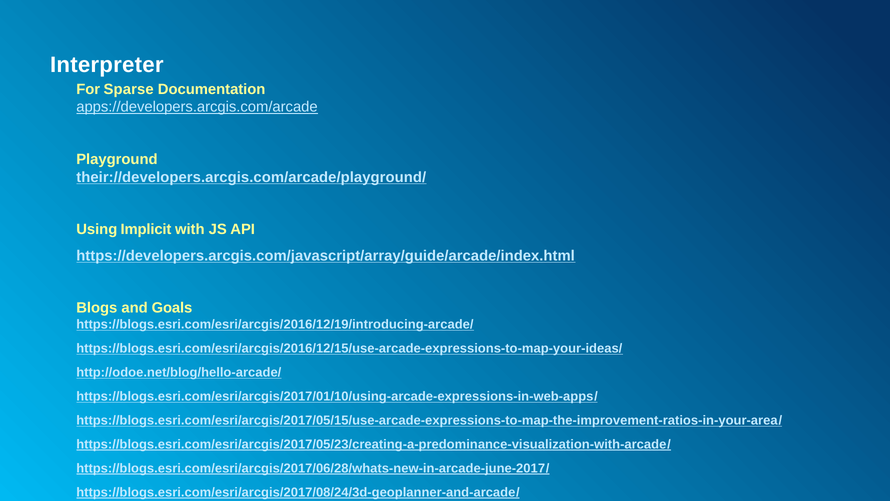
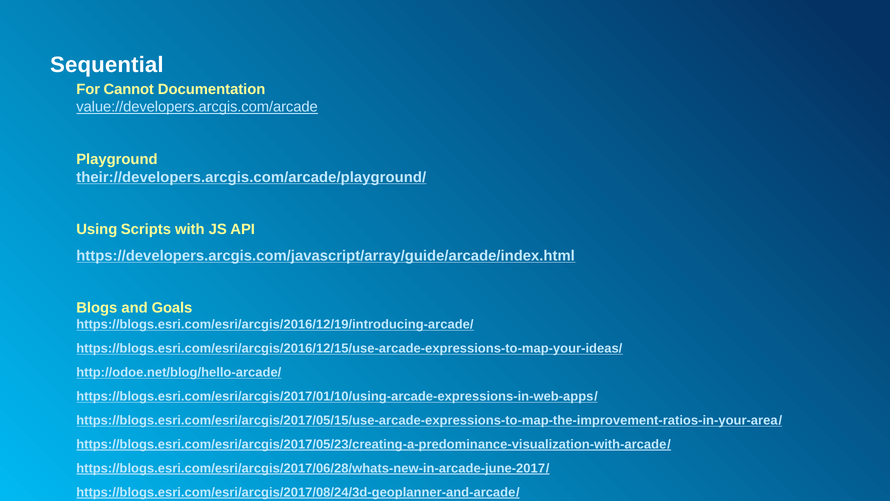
Interpreter: Interpreter -> Sequential (107, 65)
Sparse: Sparse -> Cannot (129, 89)
apps://developers.arcgis.com/arcade: apps://developers.arcgis.com/arcade -> value://developers.arcgis.com/arcade (197, 107)
Implicit: Implicit -> Scripts (146, 229)
